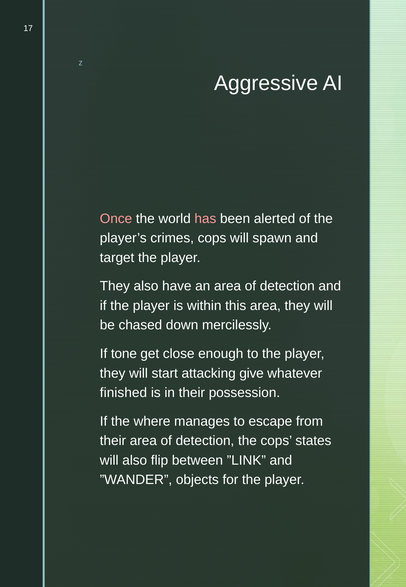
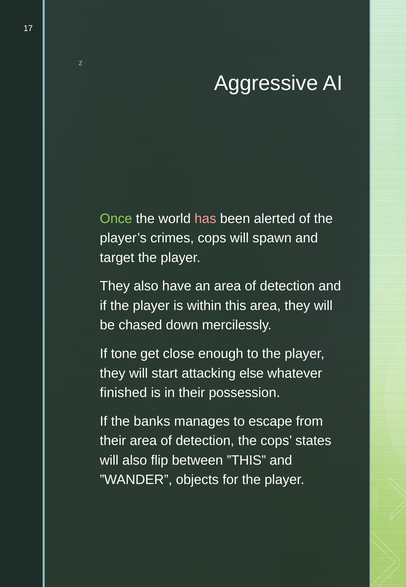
Once colour: pink -> light green (116, 218)
give: give -> else (252, 373)
where: where -> banks (152, 421)
”LINK: ”LINK -> ”THIS (246, 460)
